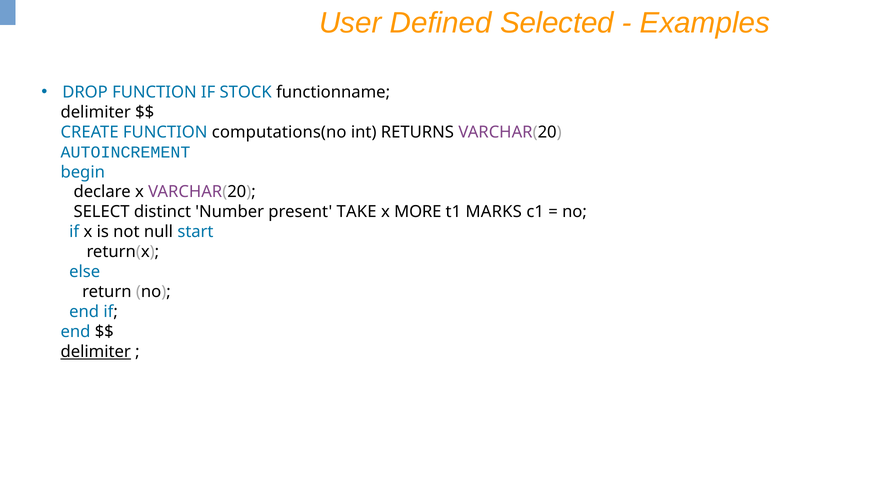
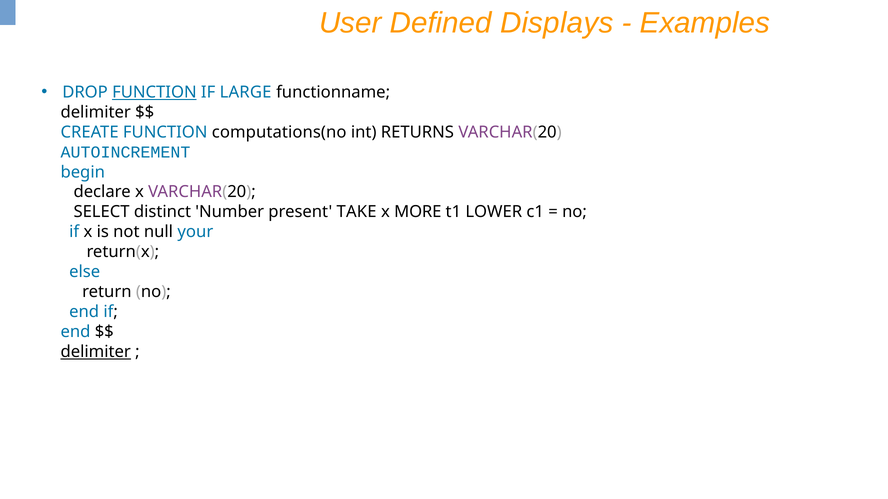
Selected: Selected -> Displays (557, 23)
FUNCTION underline: none -> present (154, 92)
STOCK: STOCK -> LARGE (246, 92)
MARKS: MARKS -> LOWER (494, 212)
start: start -> your (195, 232)
